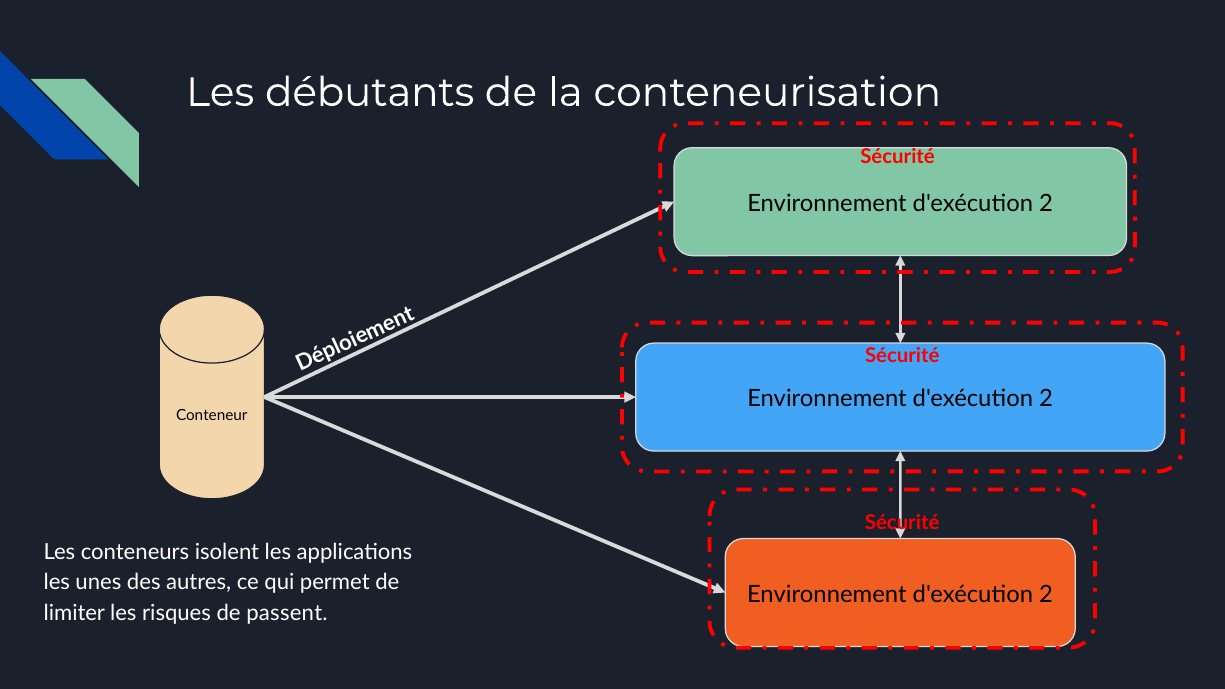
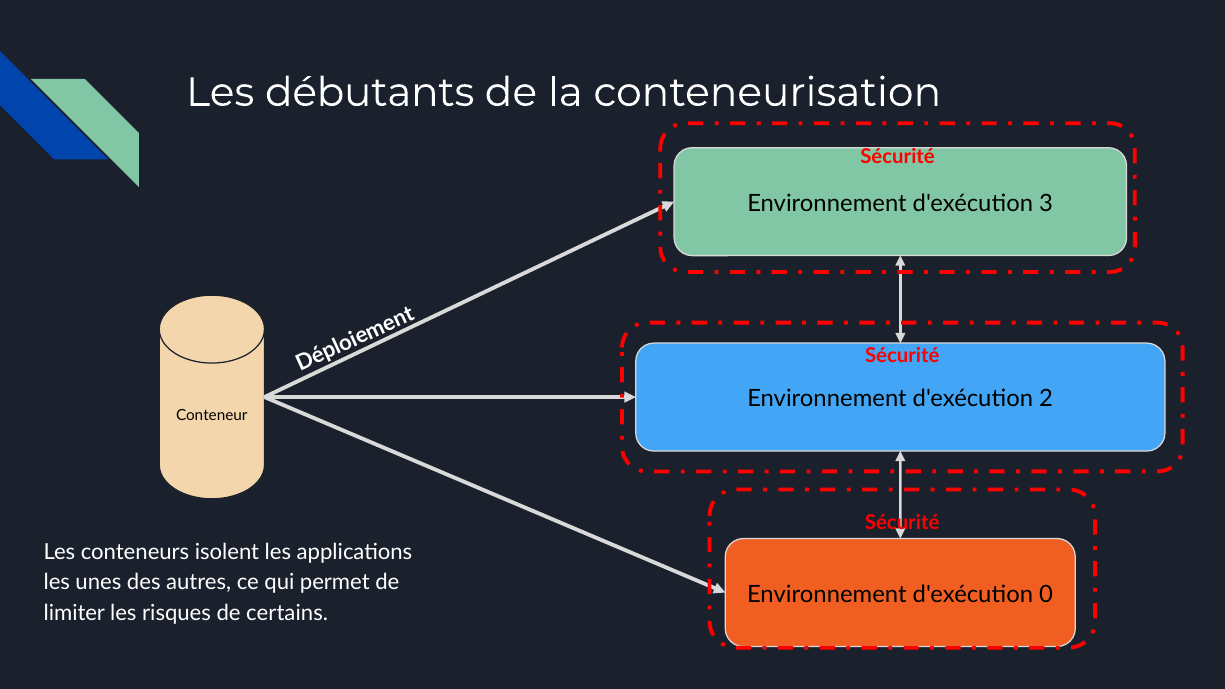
2: 2 -> 3 (1046, 203)
2: 2 -> 0 (1046, 594)
passent: passent -> certains (287, 613)
